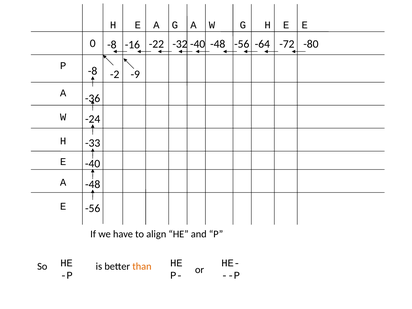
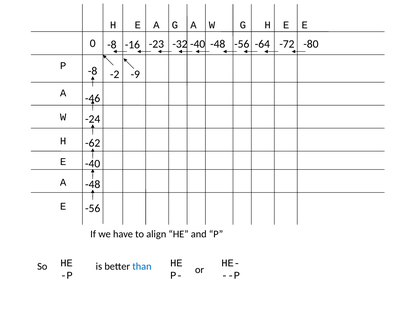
-22: -22 -> -23 (156, 44)
-36: -36 -> -46 (93, 98)
-33: -33 -> -62 (93, 143)
than colour: orange -> blue (142, 266)
